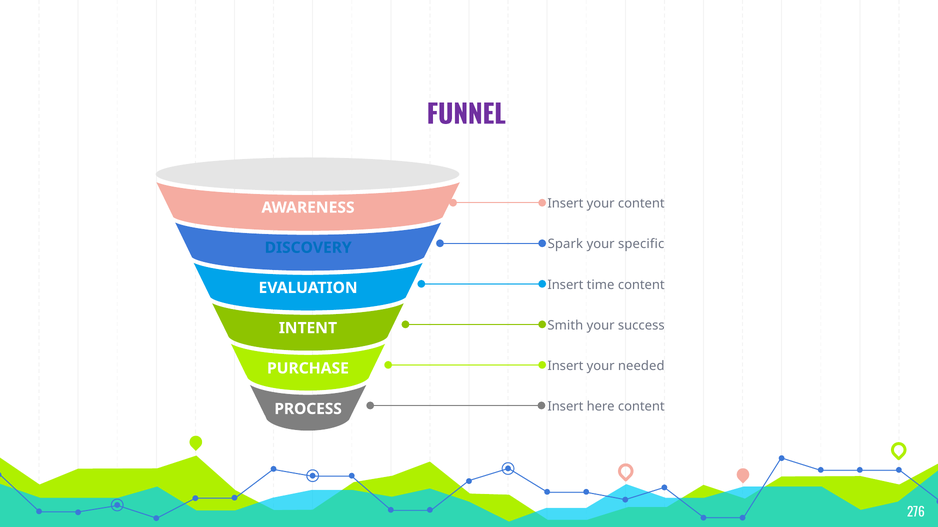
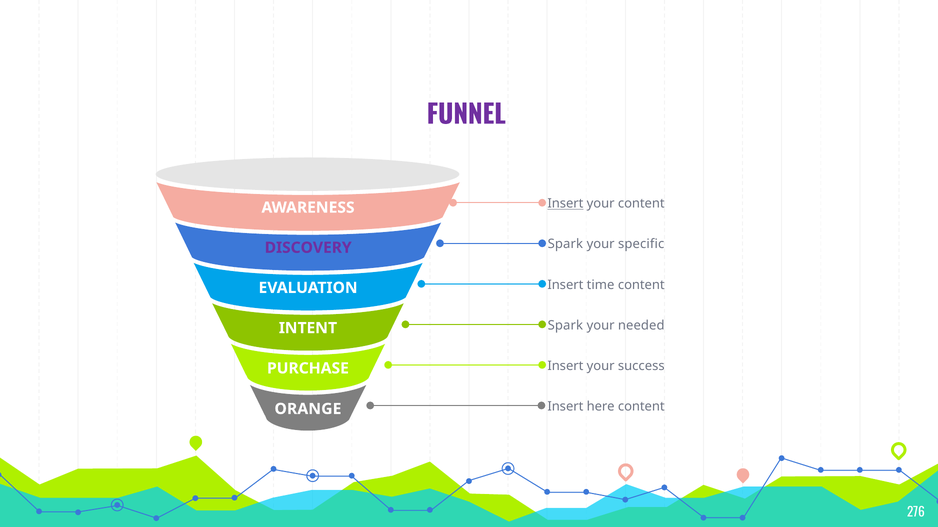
Insert underline: none -> present (565, 204)
DISCOVERY colour: blue -> purple (308, 248)
Smith: Smith -> Spark (565, 326)
success: success -> needed (641, 326)
needed: needed -> success (641, 366)
PROCESS: PROCESS -> ORANGE (308, 409)
